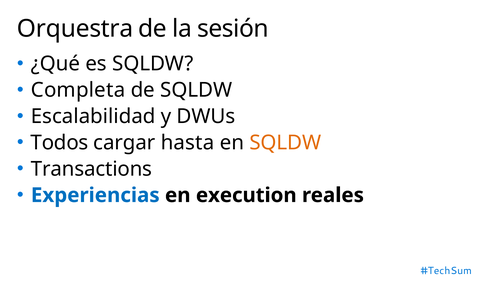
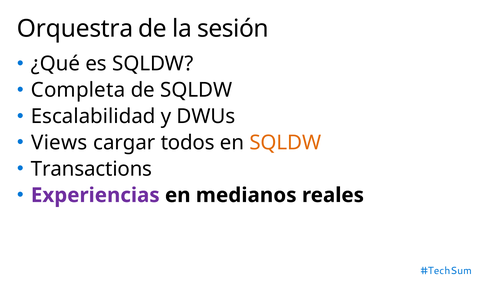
Todos: Todos -> Views (59, 143)
hasta: hasta -> todos (188, 143)
Experiencias colour: blue -> purple (95, 195)
execution: execution -> medianos (246, 195)
